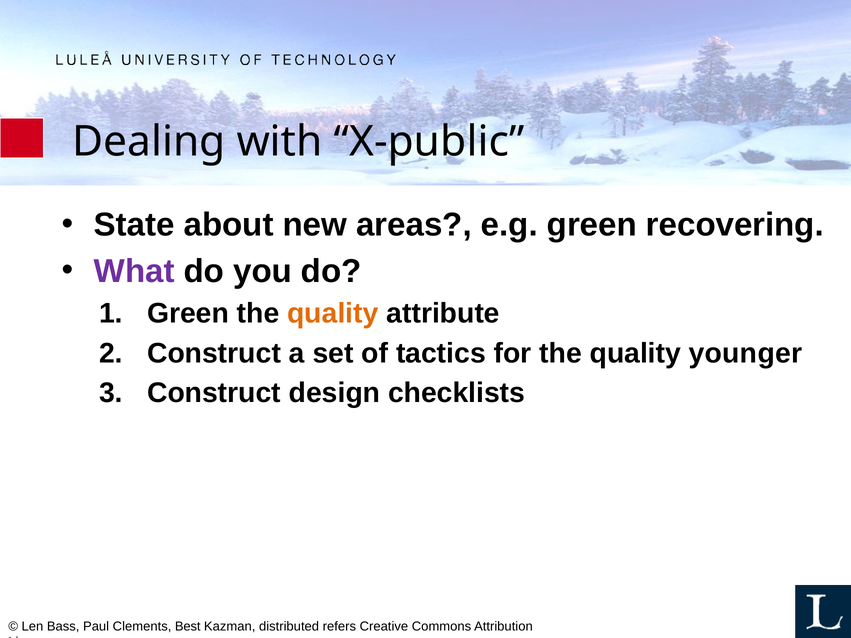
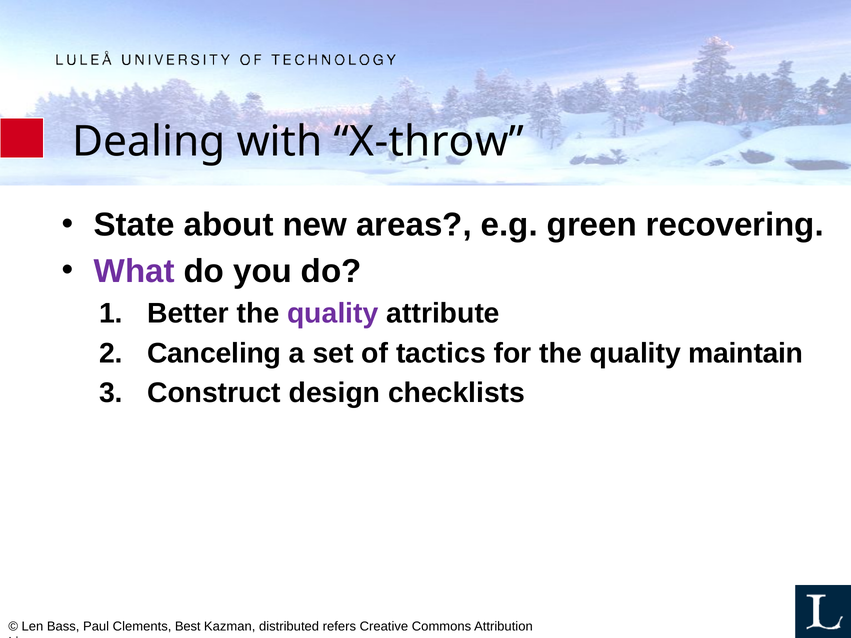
X-public: X-public -> X-throw (429, 142)
Green: Green -> Better (188, 314)
quality colour: orange -> purple (333, 314)
Construct: Construct -> Canceling (214, 353)
younger: younger -> maintain (746, 353)
